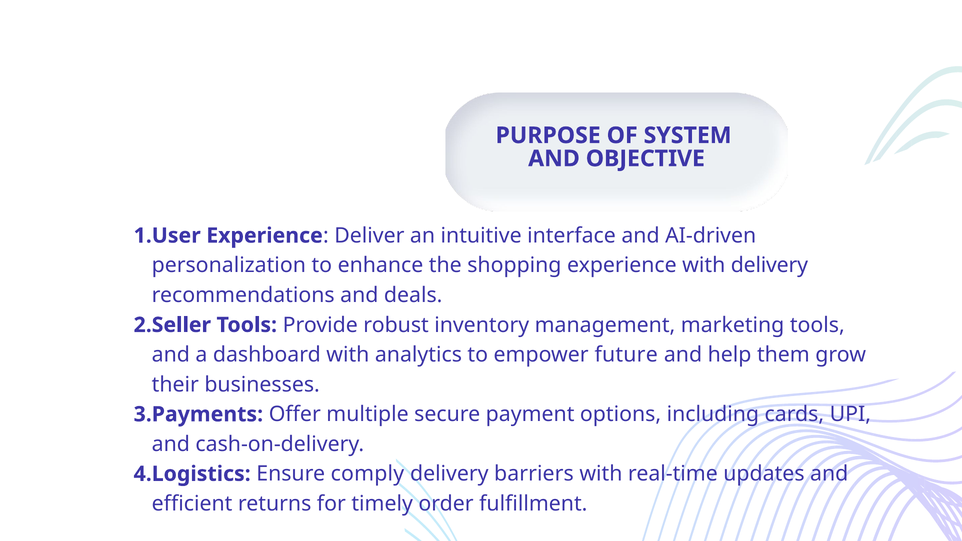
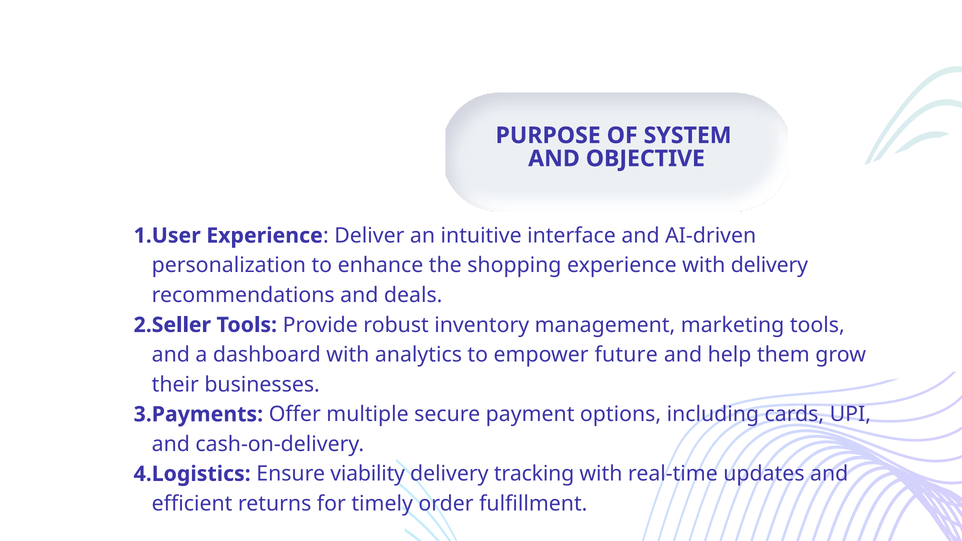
comply: comply -> viability (368, 474)
barriers: barriers -> tracking (534, 474)
